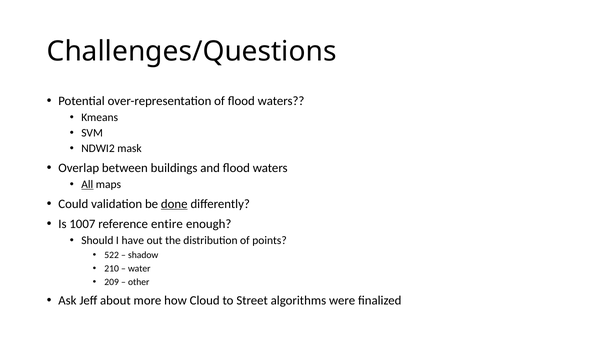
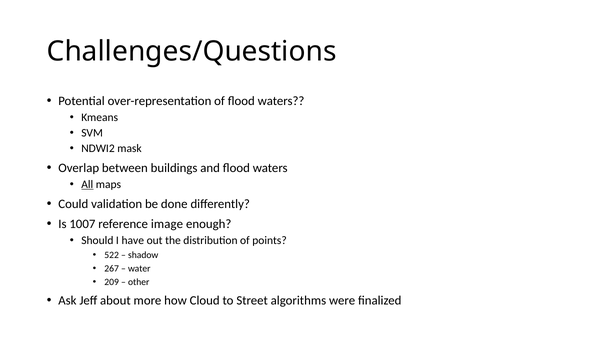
done underline: present -> none (174, 204)
entire: entire -> image (167, 224)
210: 210 -> 267 (112, 269)
